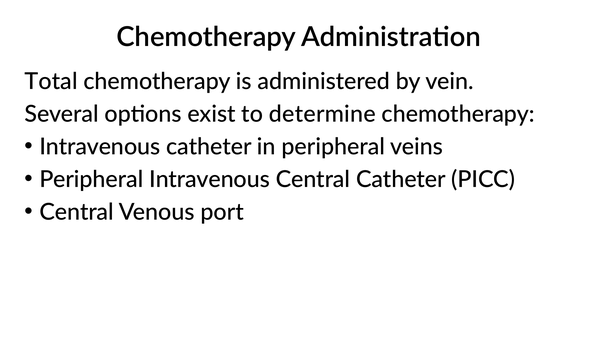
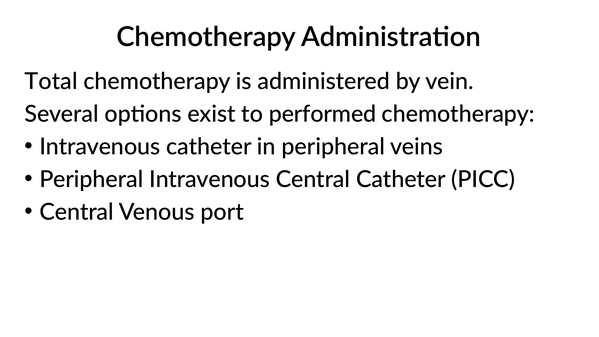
determine: determine -> performed (323, 114)
